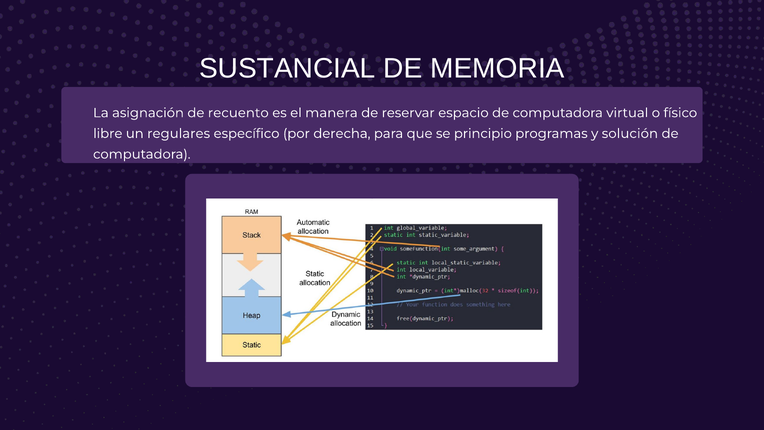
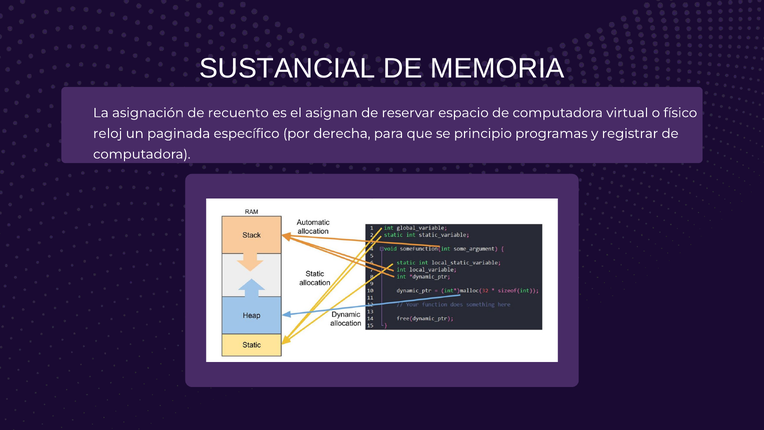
manera: manera -> asignan (331, 113)
libre: libre -> reloj (108, 133)
regulares: regulares -> paginada (179, 133)
solución: solución -> registrar (630, 133)
